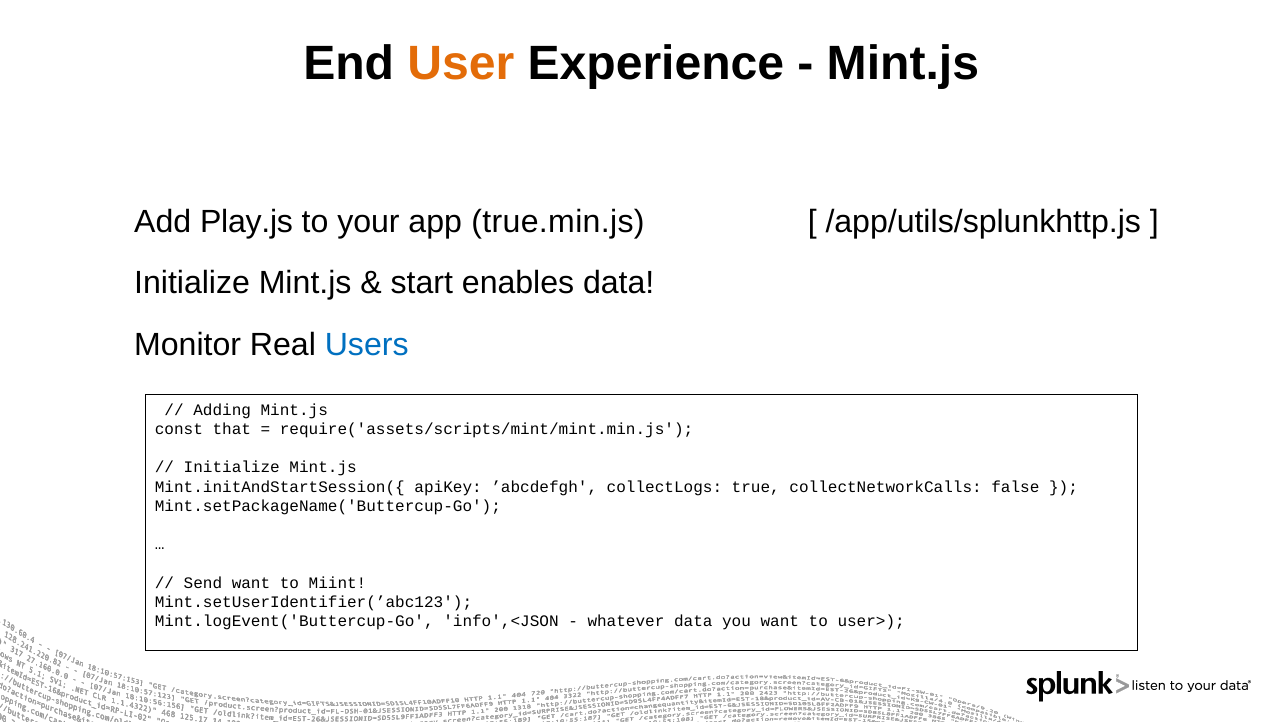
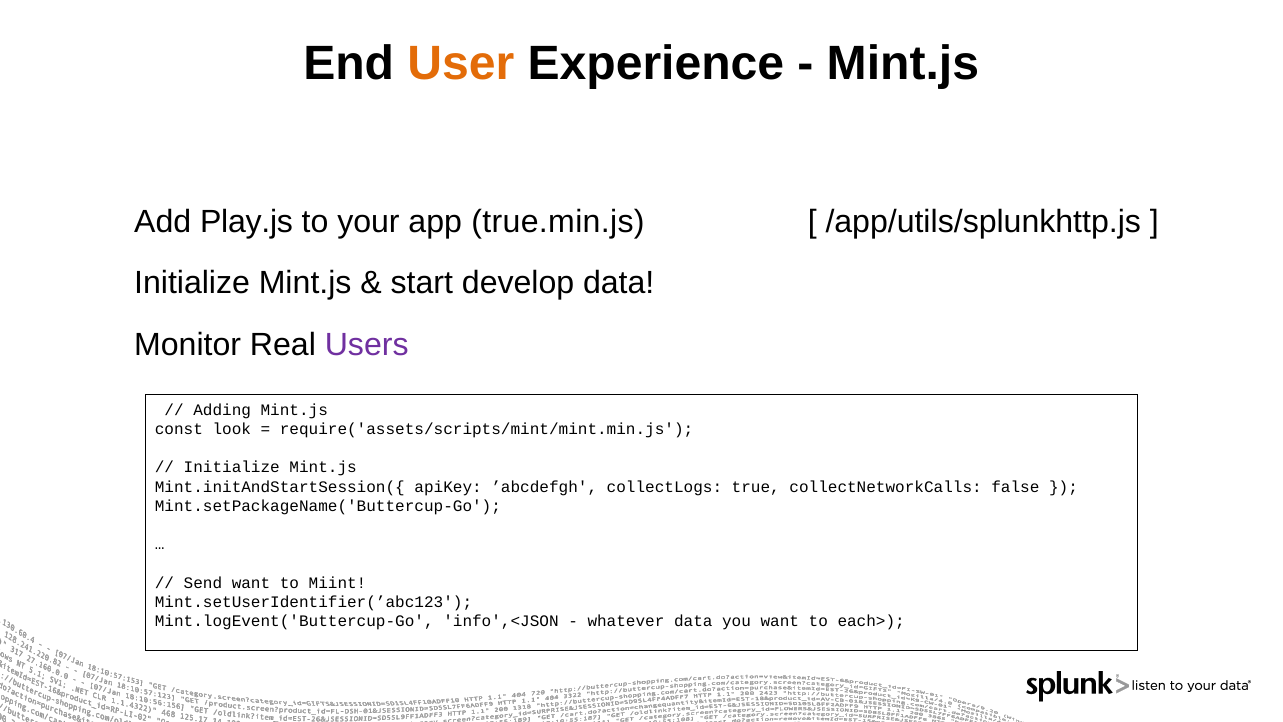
enables: enables -> develop (518, 283)
Users colour: blue -> purple (367, 344)
that: that -> look (232, 429)
user>: user> -> each> (871, 621)
